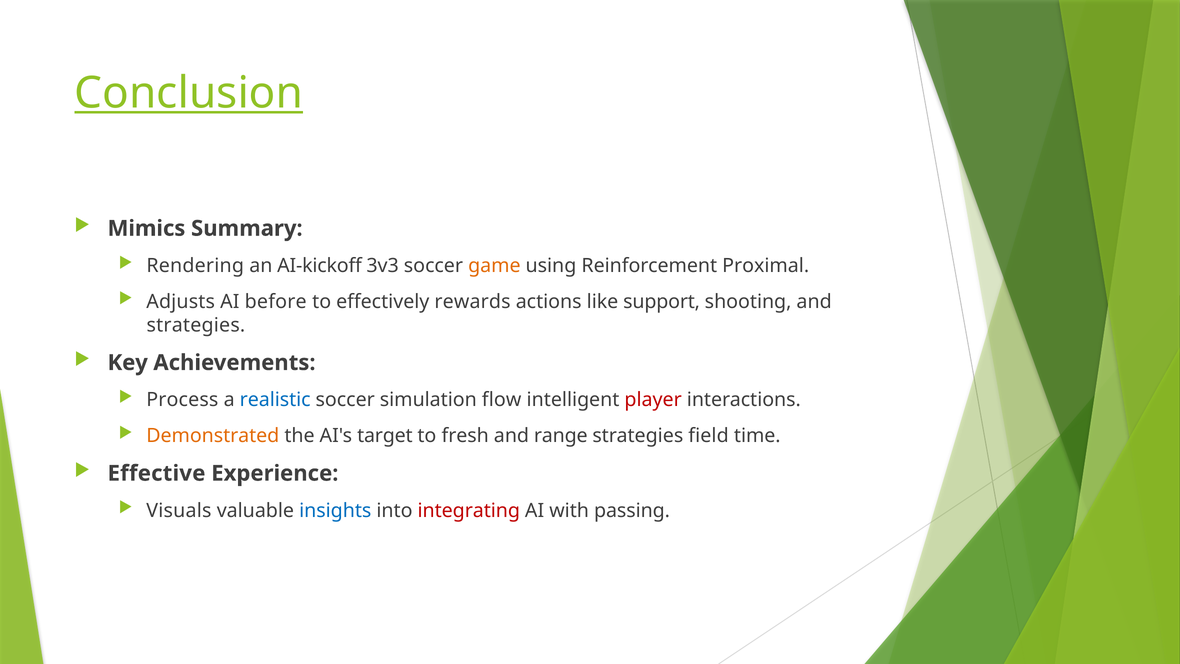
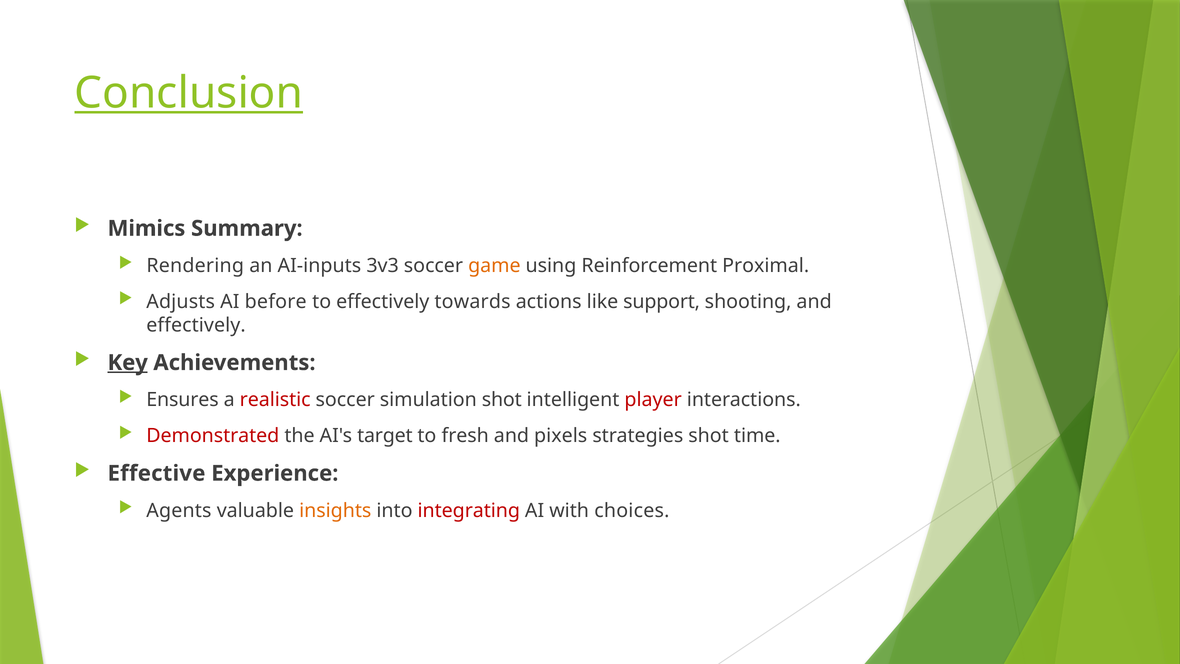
AI-kickoff: AI-kickoff -> AI-inputs (319, 266)
rewards: rewards -> towards (473, 301)
strategies: strategies -> effectively (196, 325)
Key underline: none -> present (128, 363)
Process: Process -> Ensures (182, 400)
realistic colour: blue -> red (275, 400)
simulation flow: flow -> shot (502, 400)
Demonstrated colour: orange -> red (213, 436)
range: range -> pixels (561, 436)
strategies field: field -> shot (709, 436)
Visuals: Visuals -> Agents (179, 510)
insights colour: blue -> orange (335, 510)
passing: passing -> choices (632, 510)
